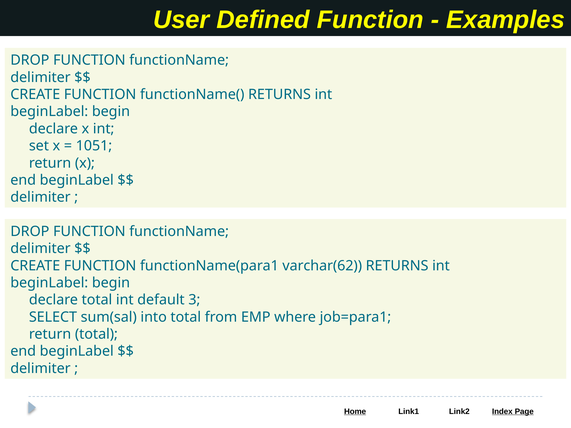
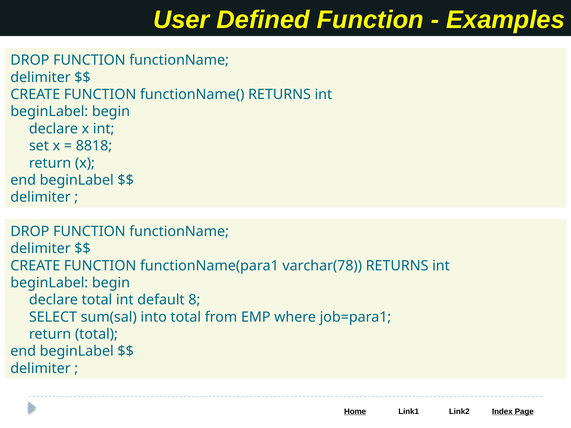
1051: 1051 -> 8818 (94, 146)
varchar(62: varchar(62 -> varchar(78 (322, 266)
3: 3 -> 8 (194, 300)
